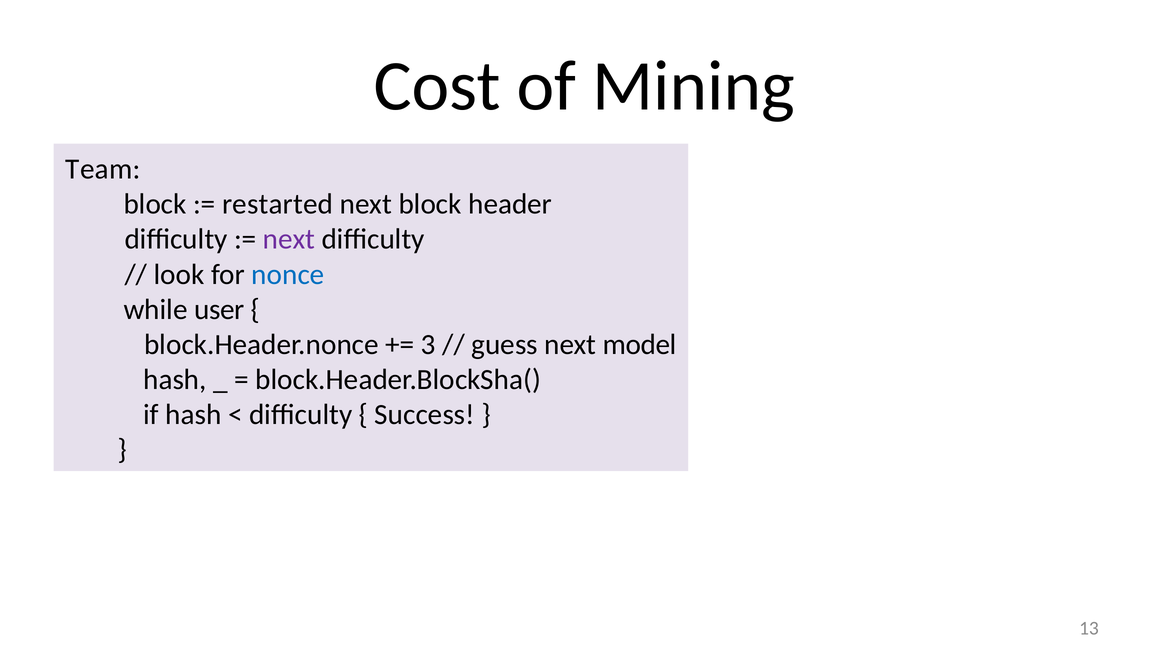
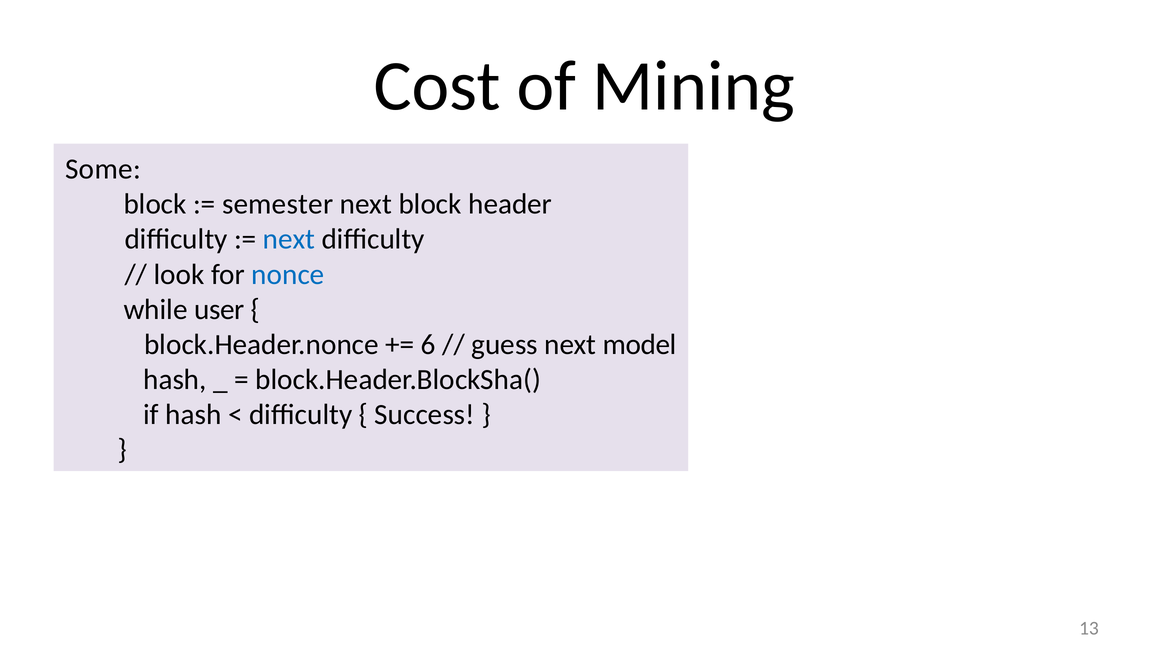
Team: Team -> Some (103, 169)
restarted: restarted -> semester (278, 204)
next colour: purple -> blue (289, 239)
3: 3 -> 6 (428, 344)
